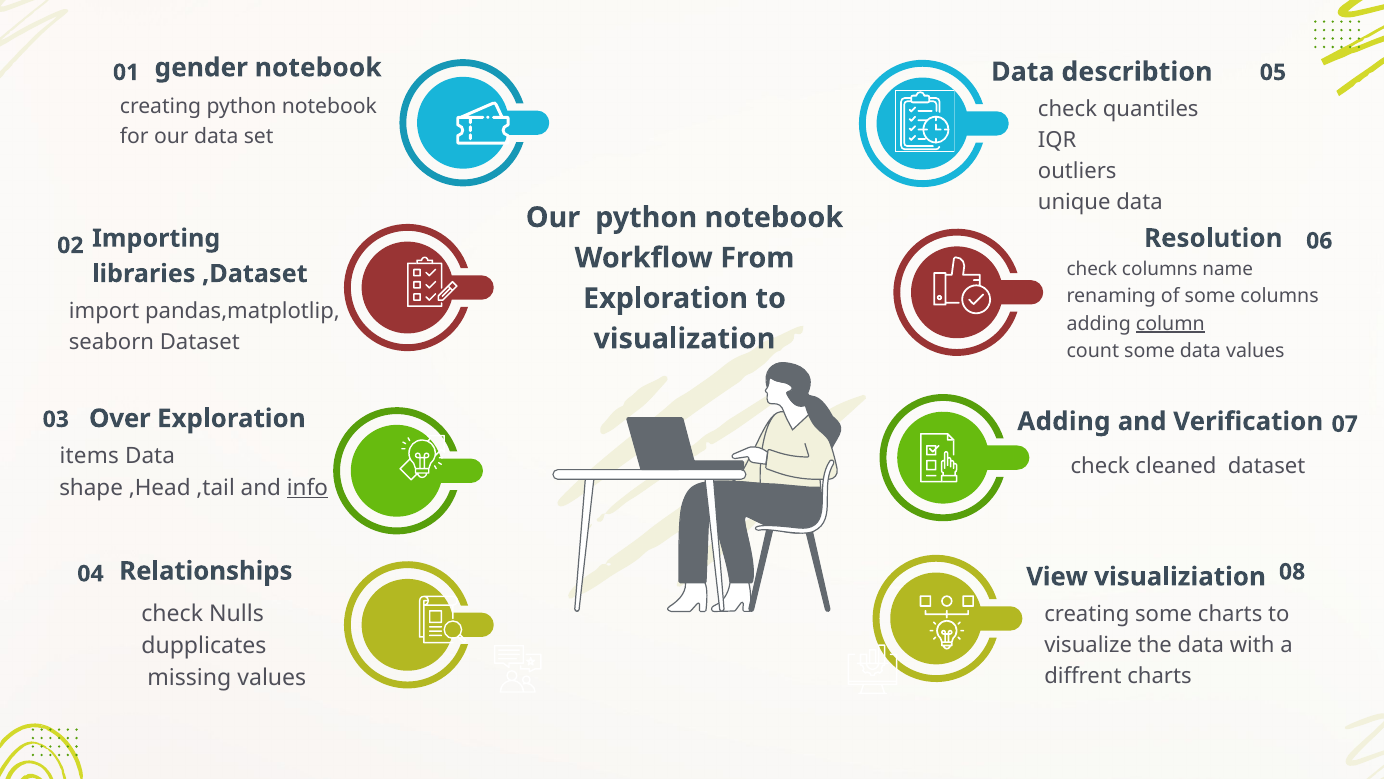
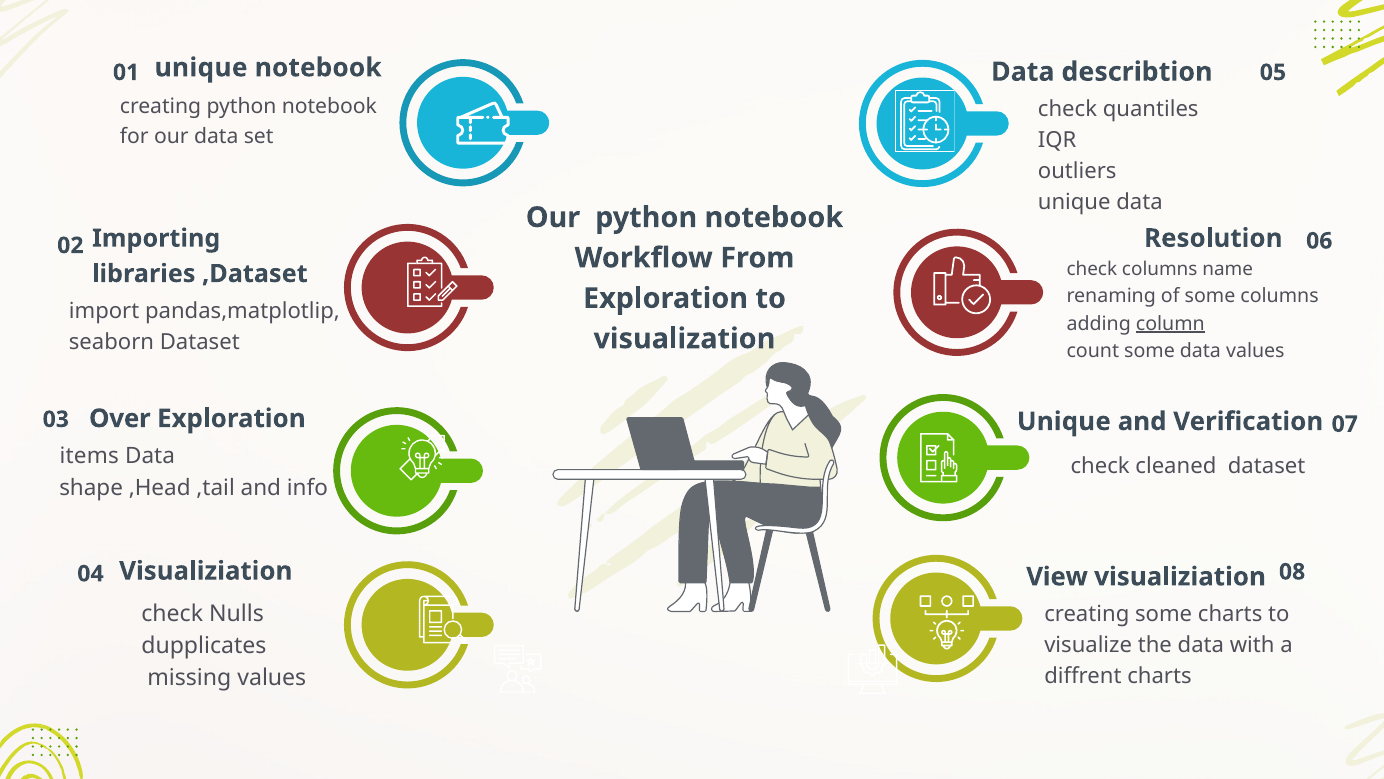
gender: gender -> unique (201, 68)
Adding: Adding -> Unique (1064, 421)
info underline: present -> none (307, 488)
Relationships: Relationships -> Visualiziation (206, 571)
